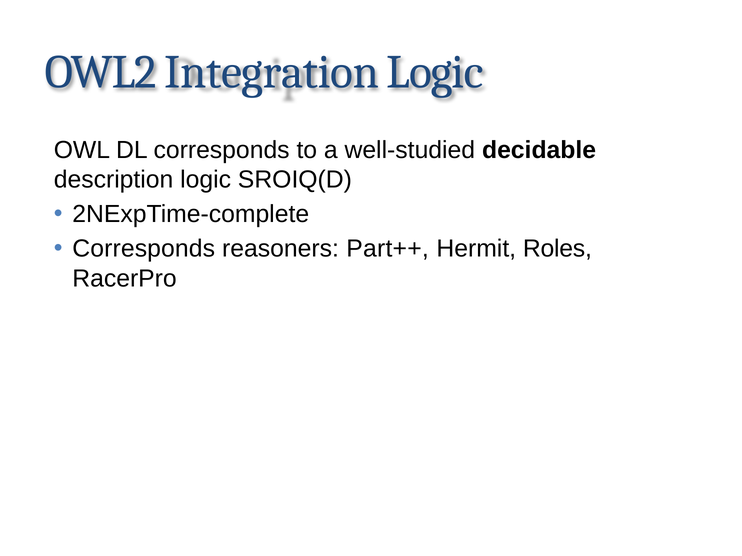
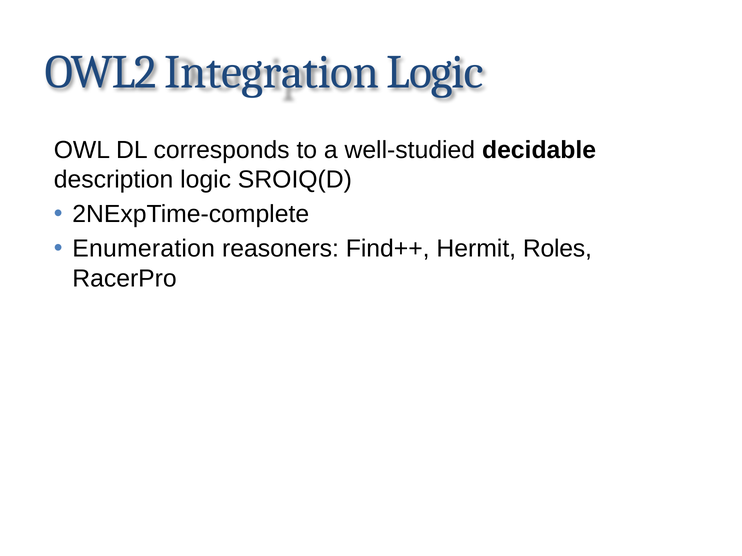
Corresponds: Corresponds -> Enumeration (144, 249)
Part++: Part++ -> Find++ (388, 249)
